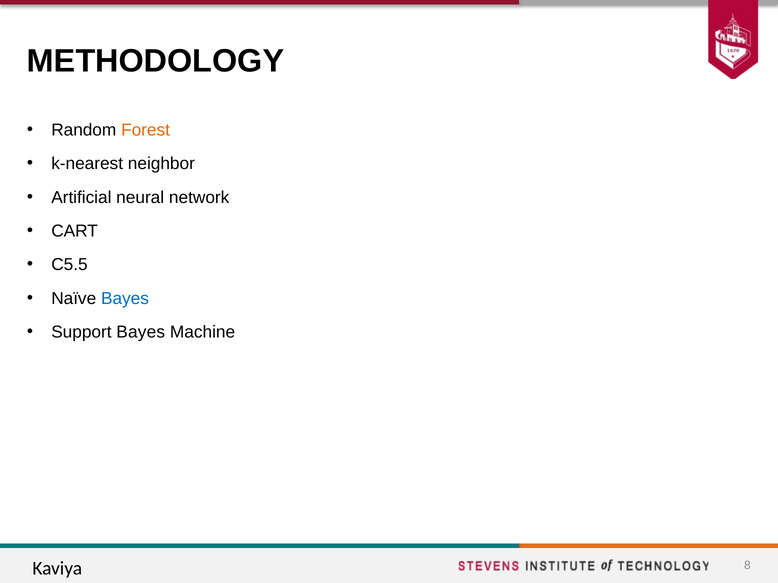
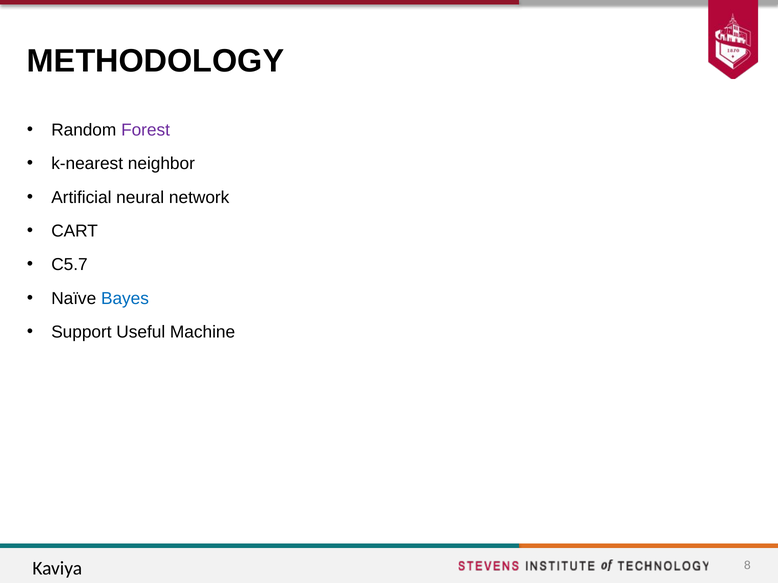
Forest colour: orange -> purple (146, 130)
C5.5: C5.5 -> C5.7 (69, 265)
Support Bayes: Bayes -> Useful (141, 332)
